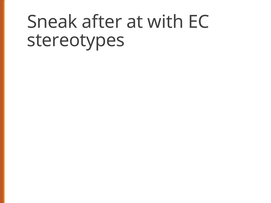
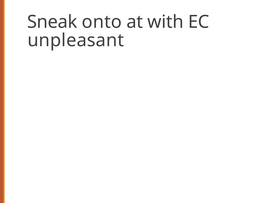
after: after -> onto (102, 22)
stereotypes: stereotypes -> unpleasant (76, 40)
